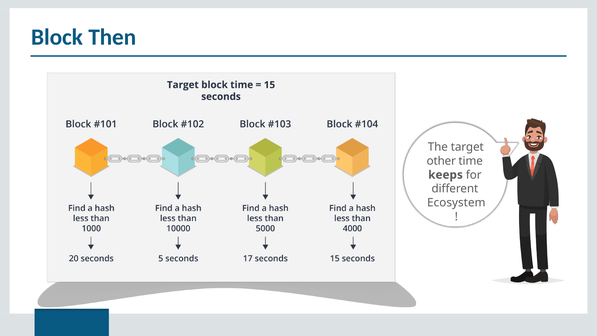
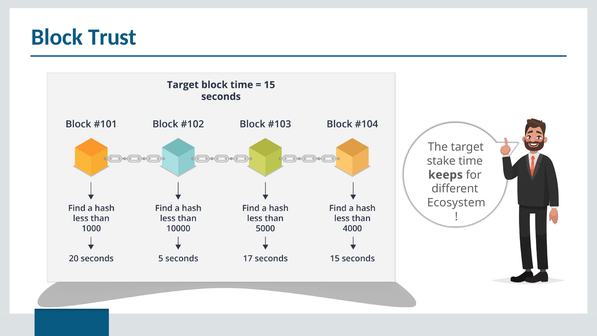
Then: Then -> Trust (112, 37)
other: other -> stake (441, 161)
